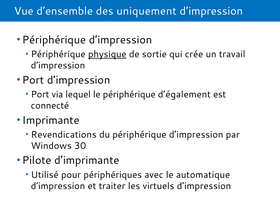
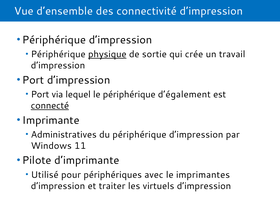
uniquement: uniquement -> connectivité (147, 11)
connecté underline: none -> present (50, 106)
Revendications: Revendications -> Administratives (64, 135)
30: 30 -> 11 (80, 146)
automatique: automatique -> imprimantes (203, 175)
